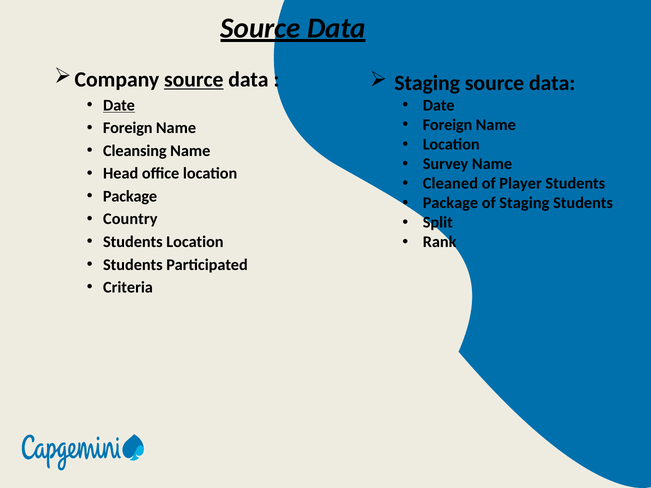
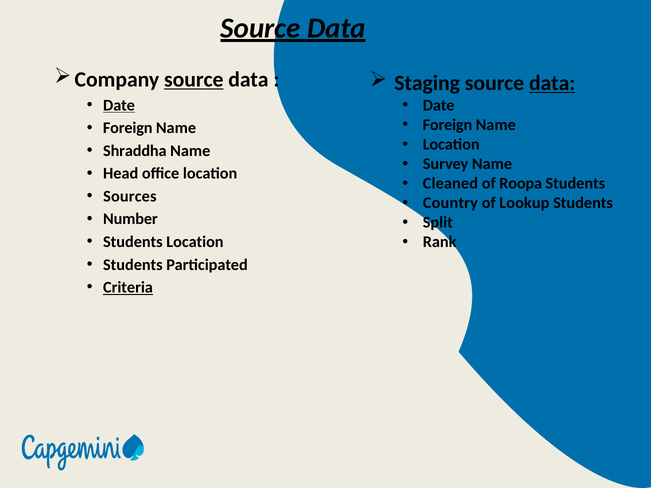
data underline: none -> present (552, 83)
Cleansing: Cleansing -> Shraddha (135, 151)
Player: Player -> Roopa (521, 184)
Package: Package -> Sources (130, 196)
Package: Package -> Country (450, 203)
of Staging: Staging -> Lookup (524, 203)
Country: Country -> Number (130, 219)
Criteria underline: none -> present (128, 288)
